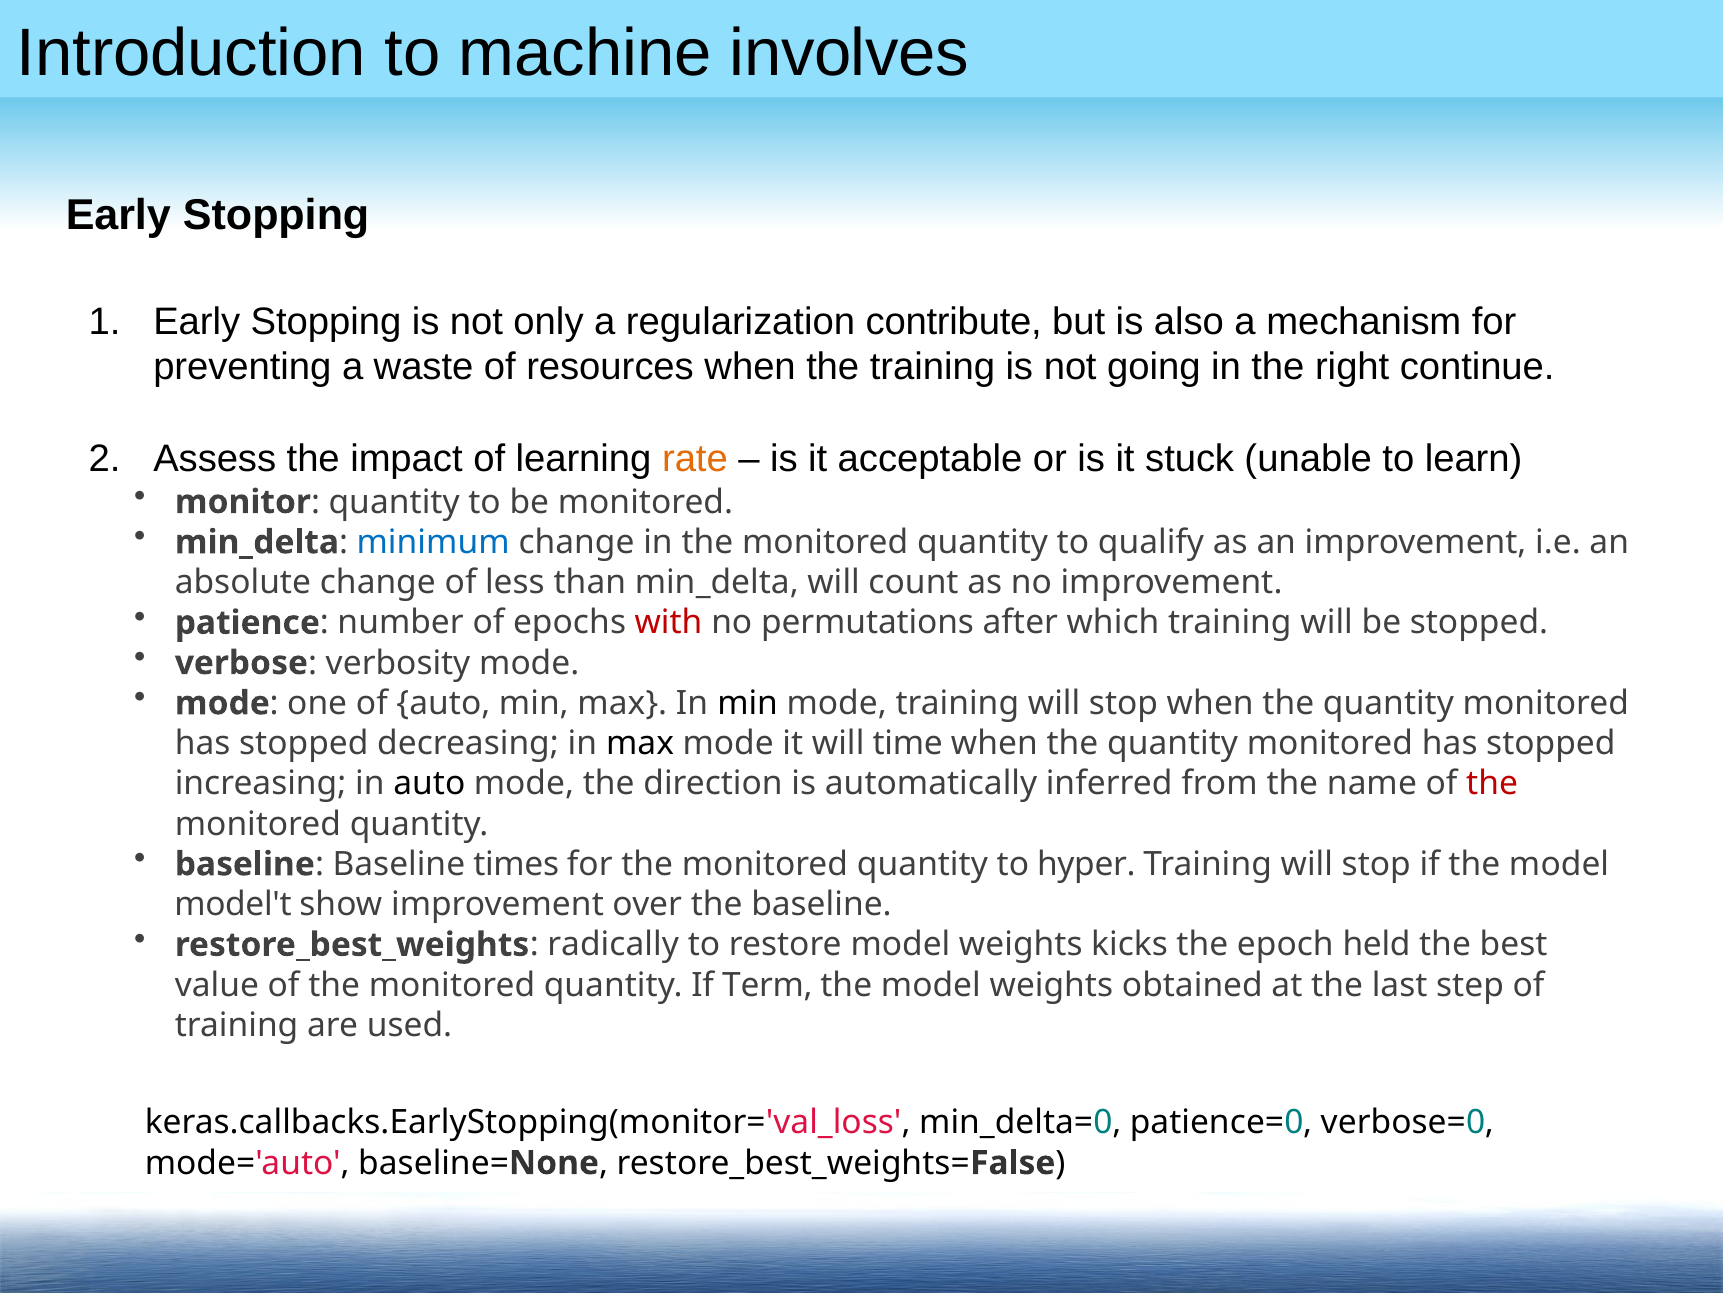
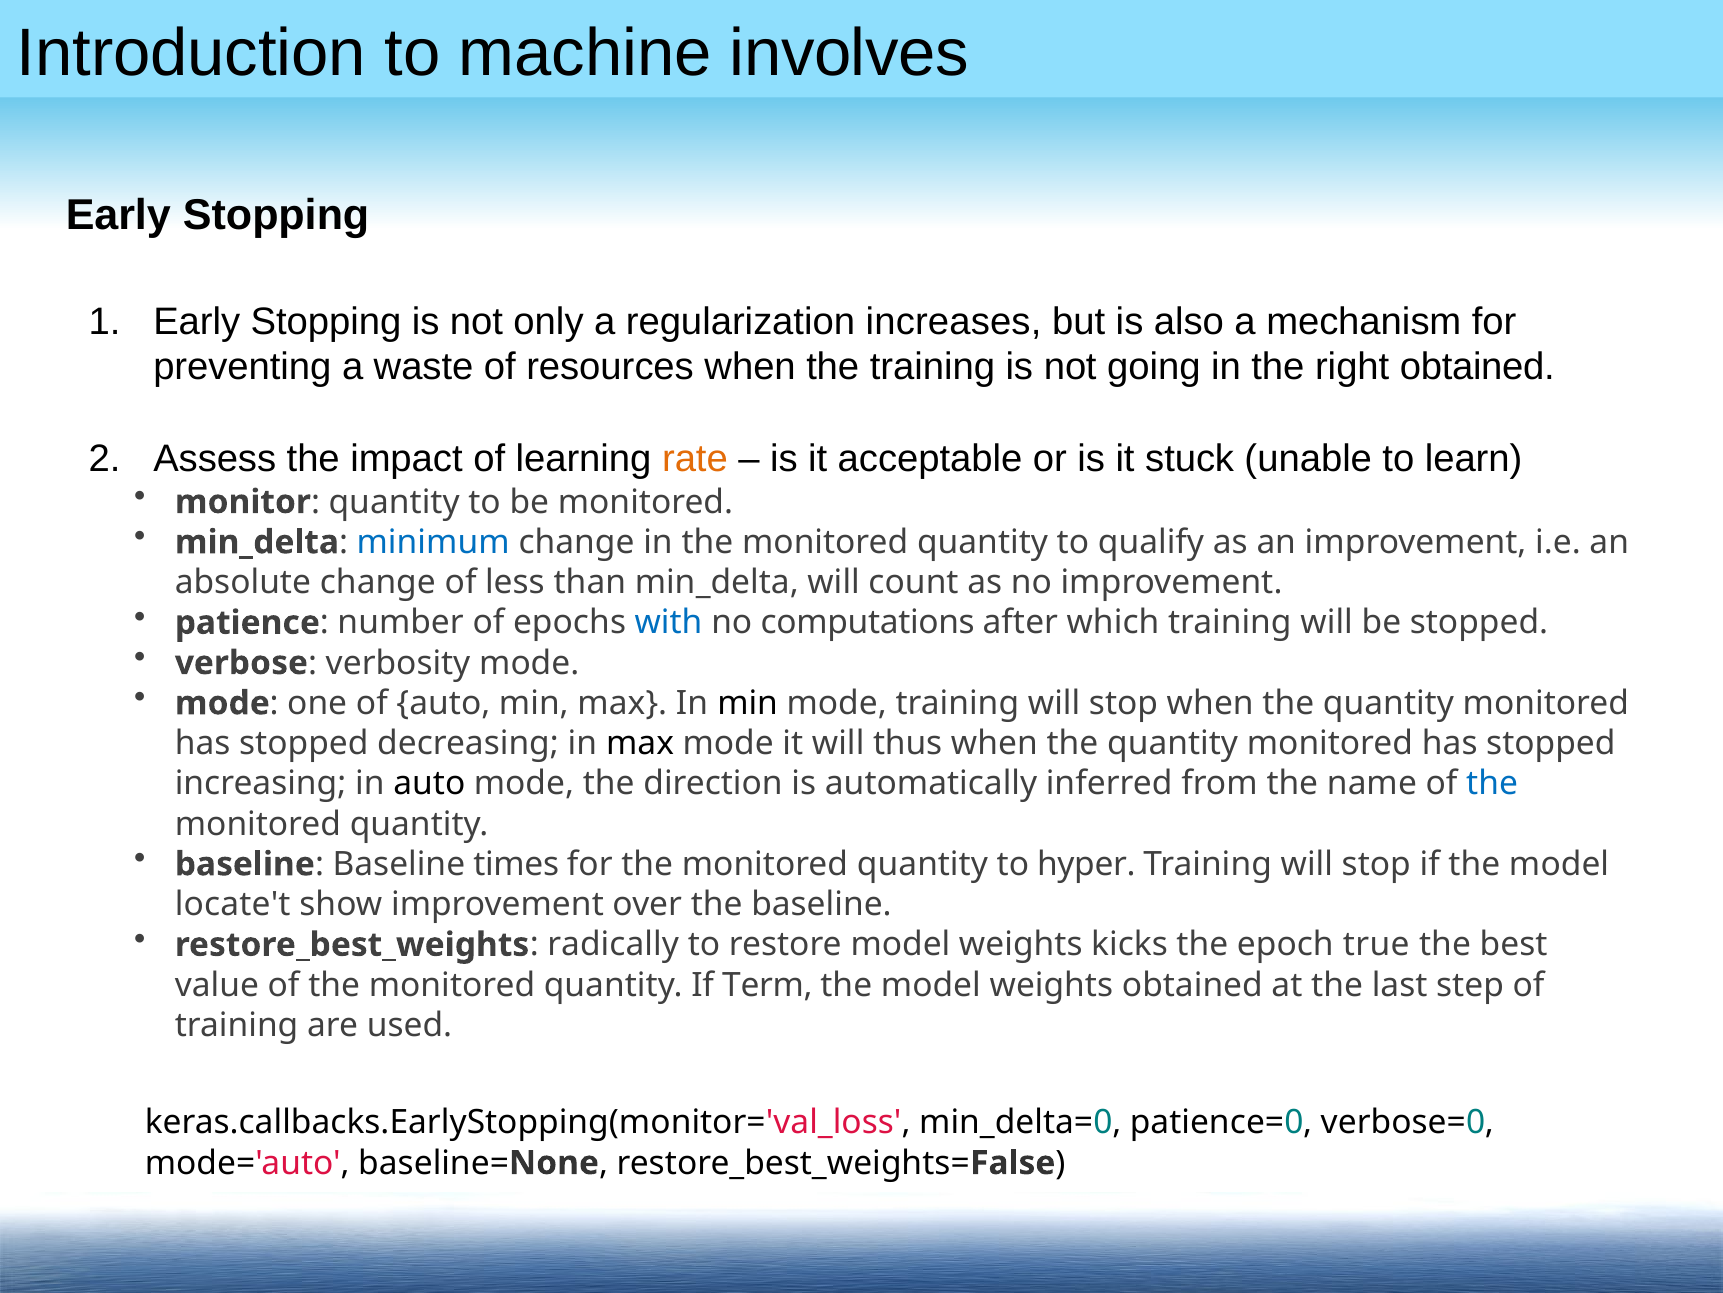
contribute: contribute -> increases (954, 321)
right continue: continue -> obtained (1477, 367)
with colour: red -> blue (669, 622)
permutations: permutations -> computations (868, 622)
time: time -> thus (908, 743)
the colour: red -> blue (1492, 783)
model't: model't -> locate't (233, 904)
held: held -> true (1376, 944)
